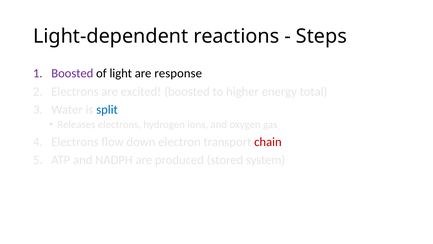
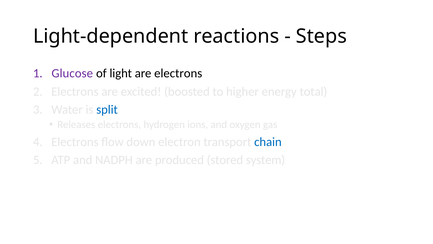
Boosted: Boosted -> Glucose (72, 73)
are response: response -> electrons (178, 73)
chain colour: red -> blue (268, 142)
